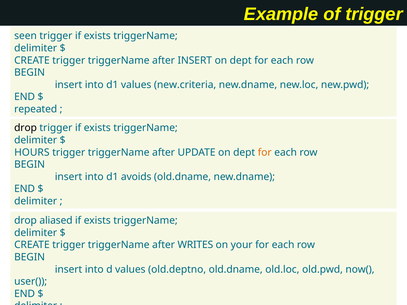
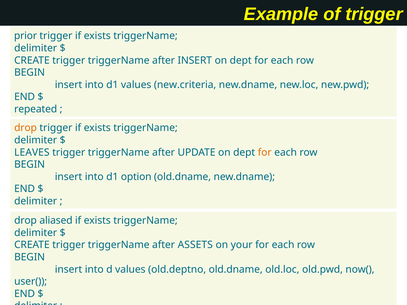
seen: seen -> prior (26, 36)
drop colour: black -> orange (26, 128)
HOURS: HOURS -> LEAVES (32, 152)
avoids: avoids -> option (136, 177)
WRITES: WRITES -> ASSETS (195, 245)
